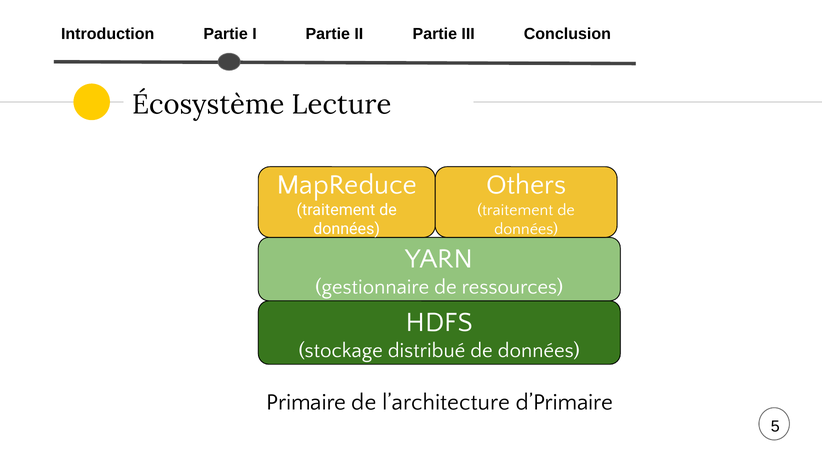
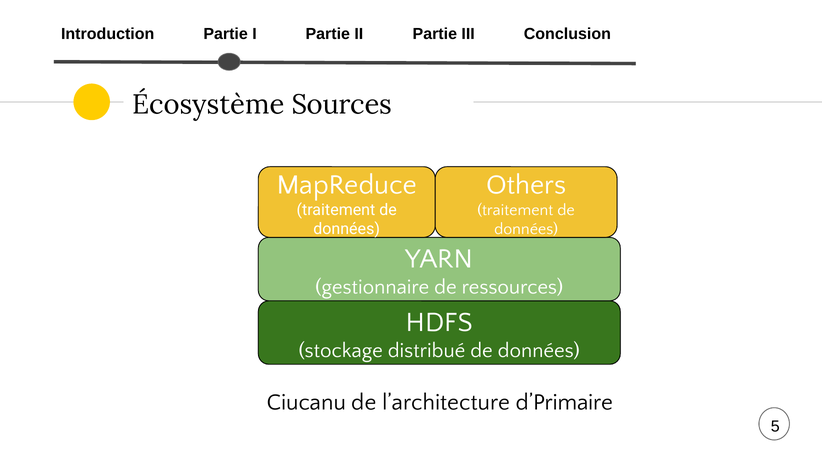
Lecture: Lecture -> Sources (342, 104)
Primaire: Primaire -> Ciucanu (306, 402)
